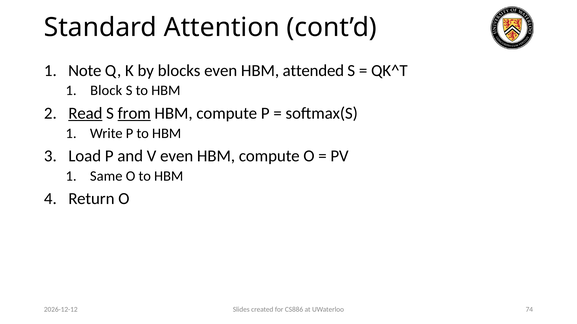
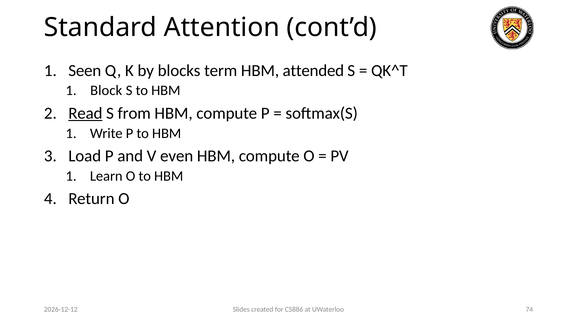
Note: Note -> Seen (85, 71)
blocks even: even -> term (221, 71)
from underline: present -> none (134, 114)
Same: Same -> Learn (106, 176)
